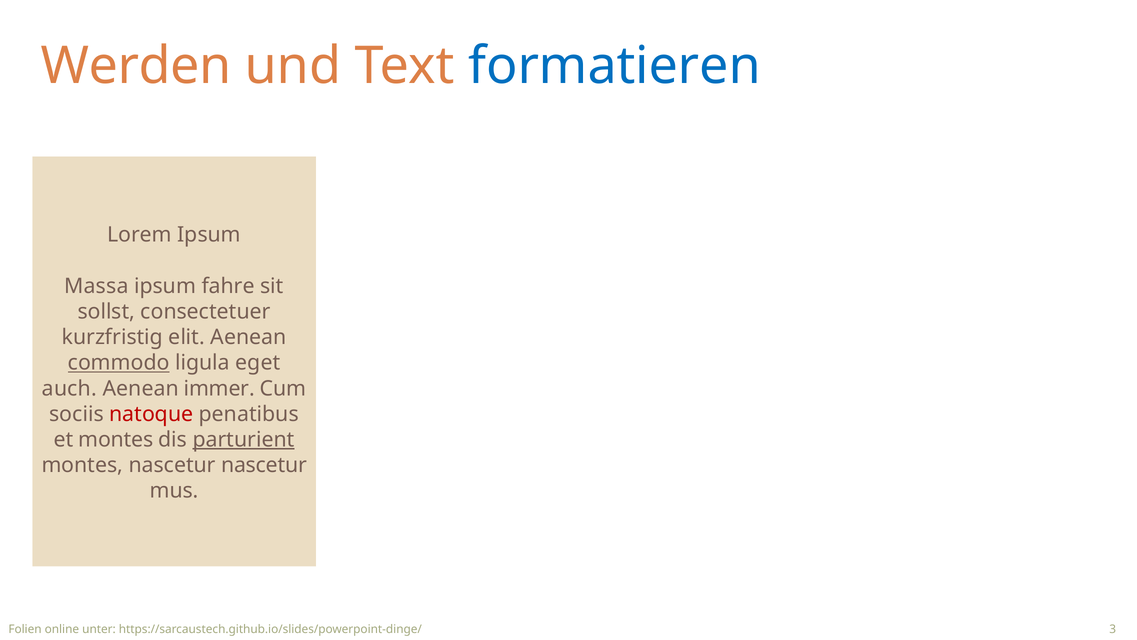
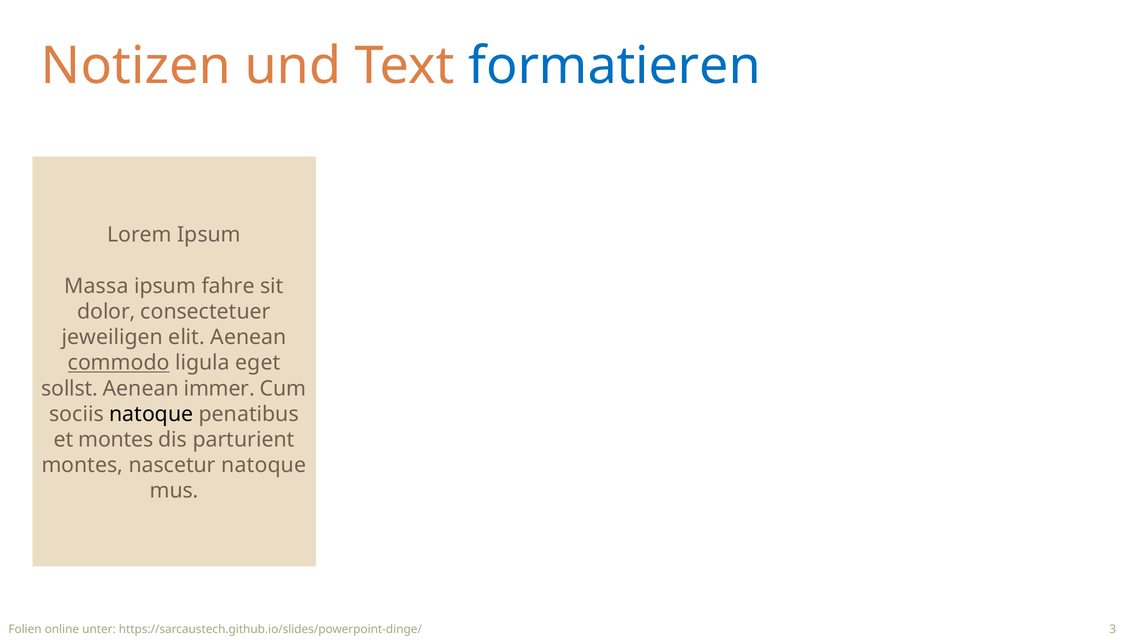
Werden: Werden -> Notizen (136, 66)
sollst: sollst -> dolor (106, 311)
kurzfristig: kurzfristig -> jeweiligen (112, 337)
auch: auch -> sollst (70, 388)
natoque colour: red -> black (151, 414)
parturient underline: present -> none (243, 439)
nascetur nascetur: nascetur -> natoque (264, 465)
